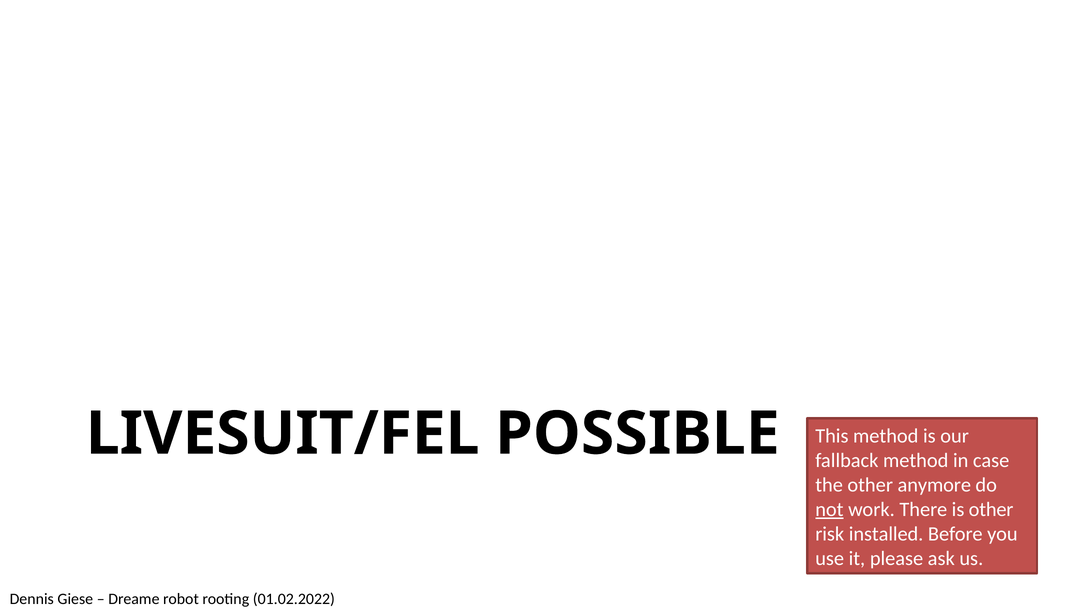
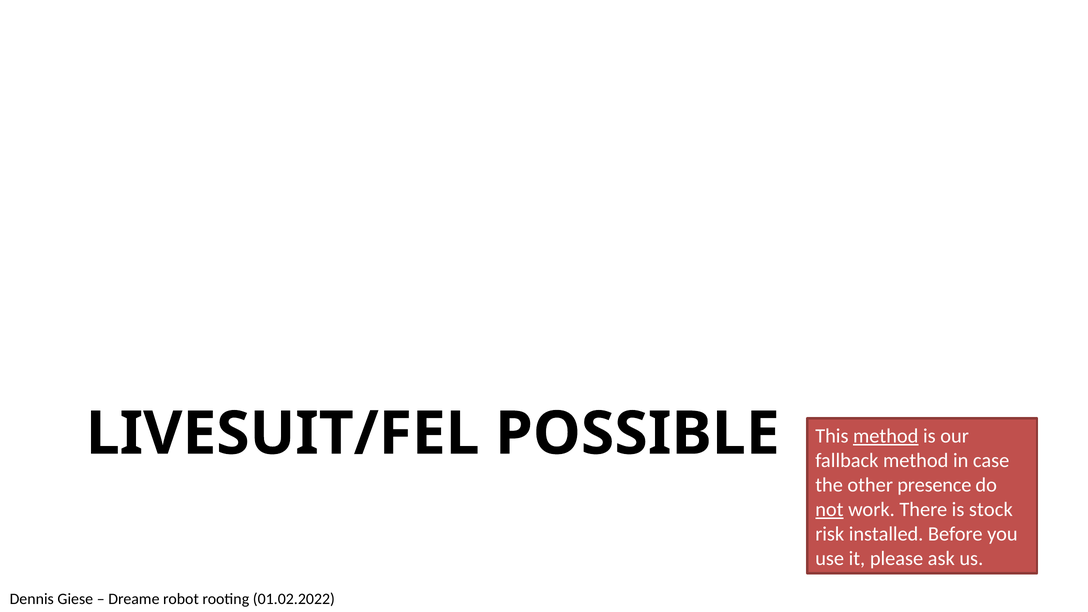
method underline: none -> present (886, 436)
anymore: anymore -> presence (934, 485)
is other: other -> stock (991, 509)
